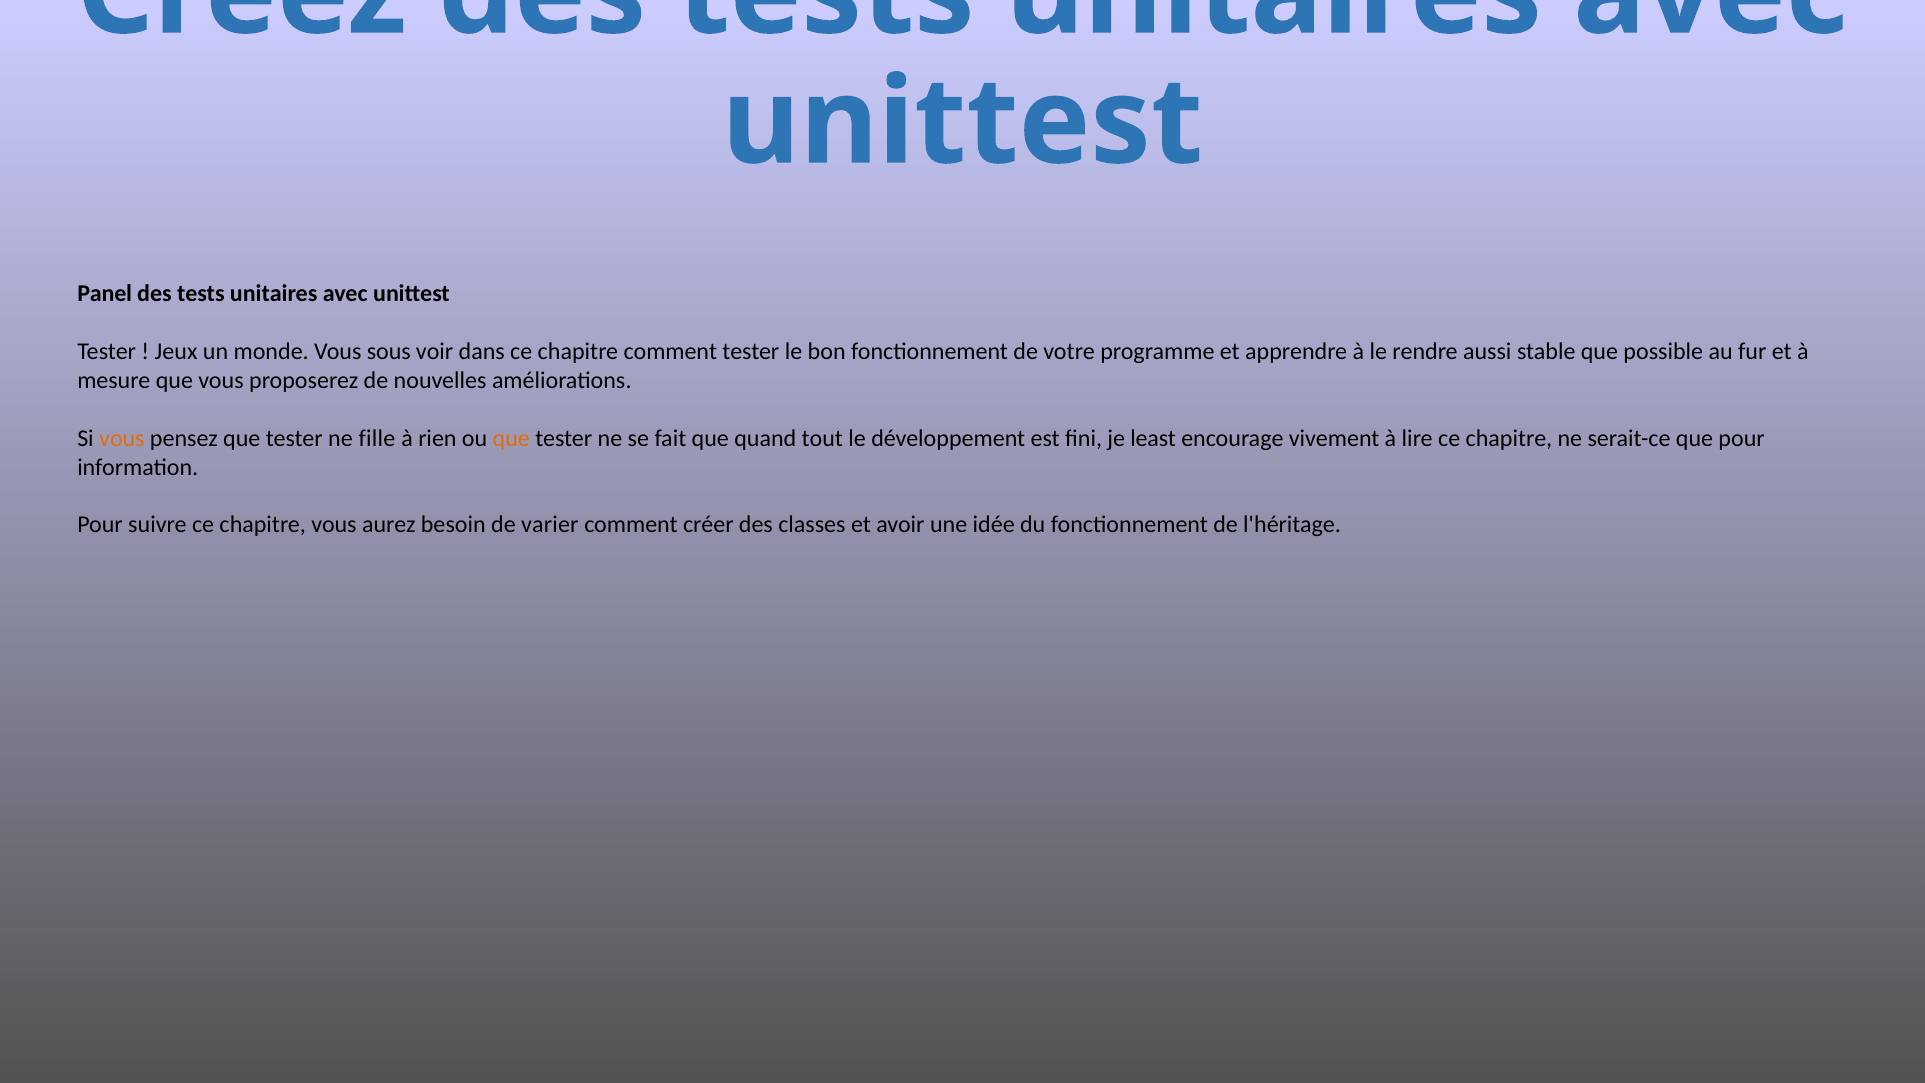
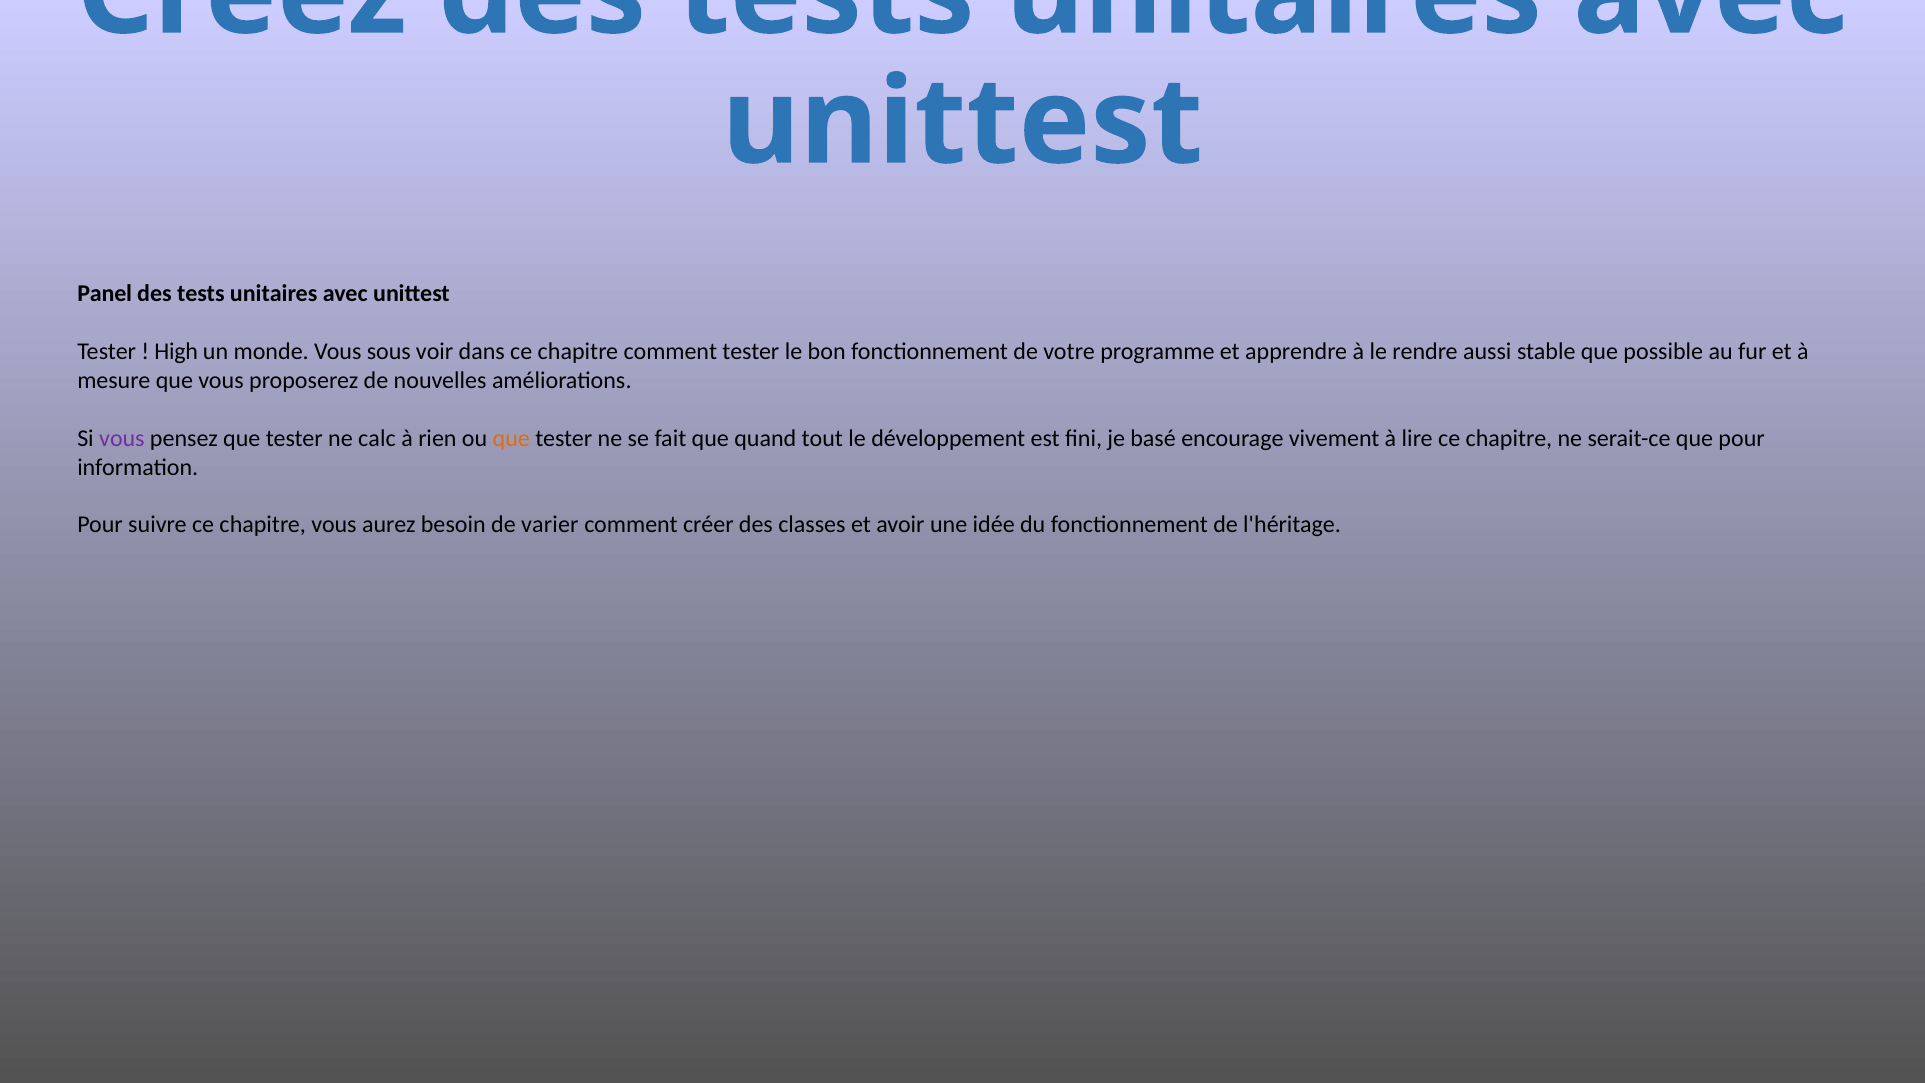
Jeux: Jeux -> High (176, 352)
vous colour: orange -> purple (122, 438)
fille: fille -> calc (377, 438)
least: least -> basé (1153, 438)
